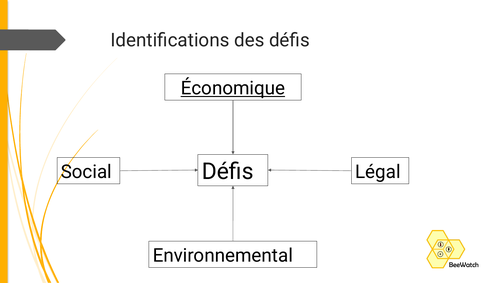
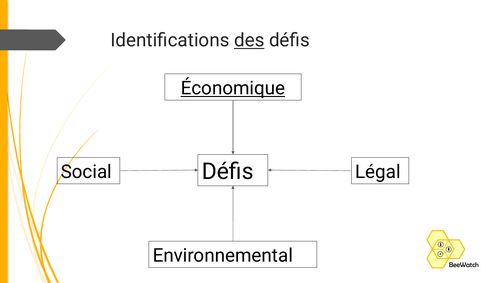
des underline: none -> present (249, 40)
